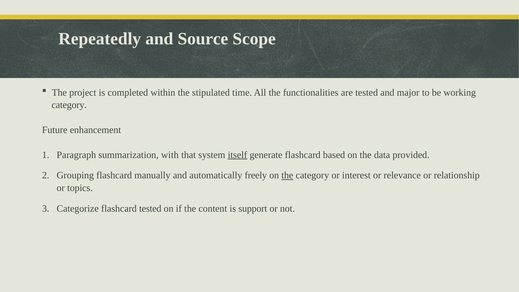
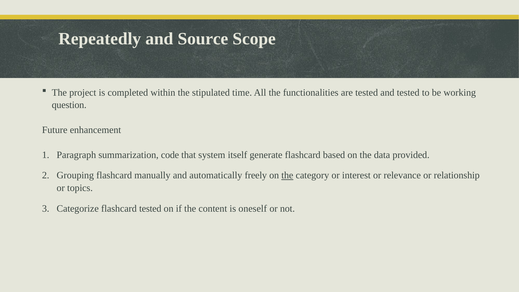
and major: major -> tested (408, 92)
category: category -> question (69, 105)
with: with -> code (170, 155)
itself underline: present -> none (237, 155)
support: support -> oneself (253, 208)
